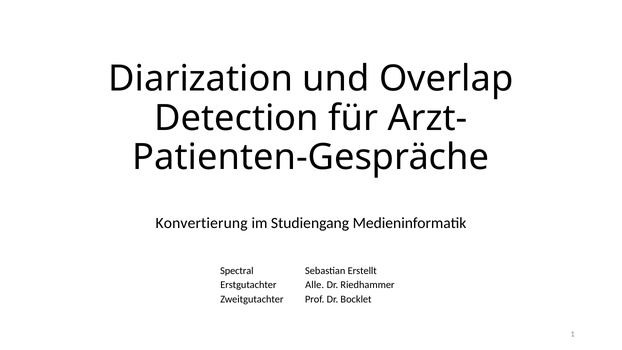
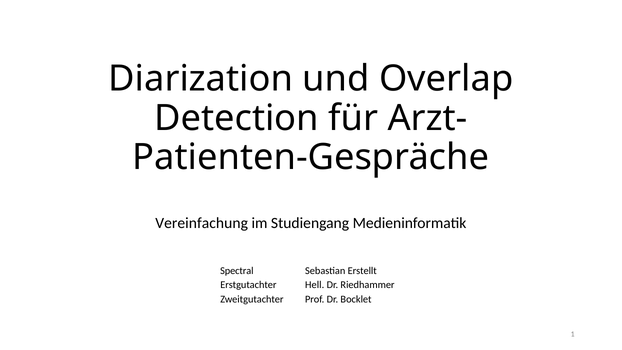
Konvertierung: Konvertierung -> Vereinfachung (202, 223)
Alle: Alle -> Hell (315, 285)
